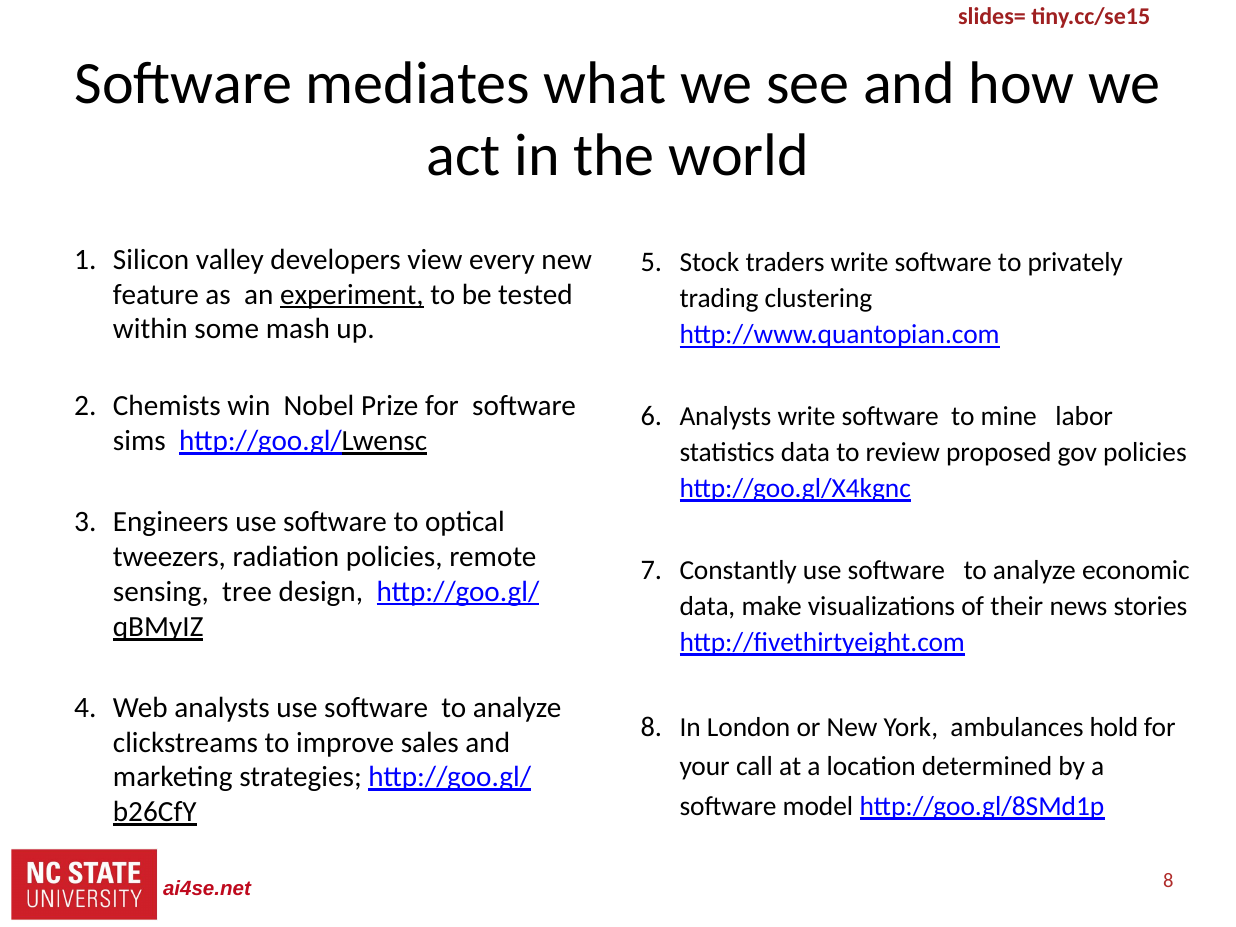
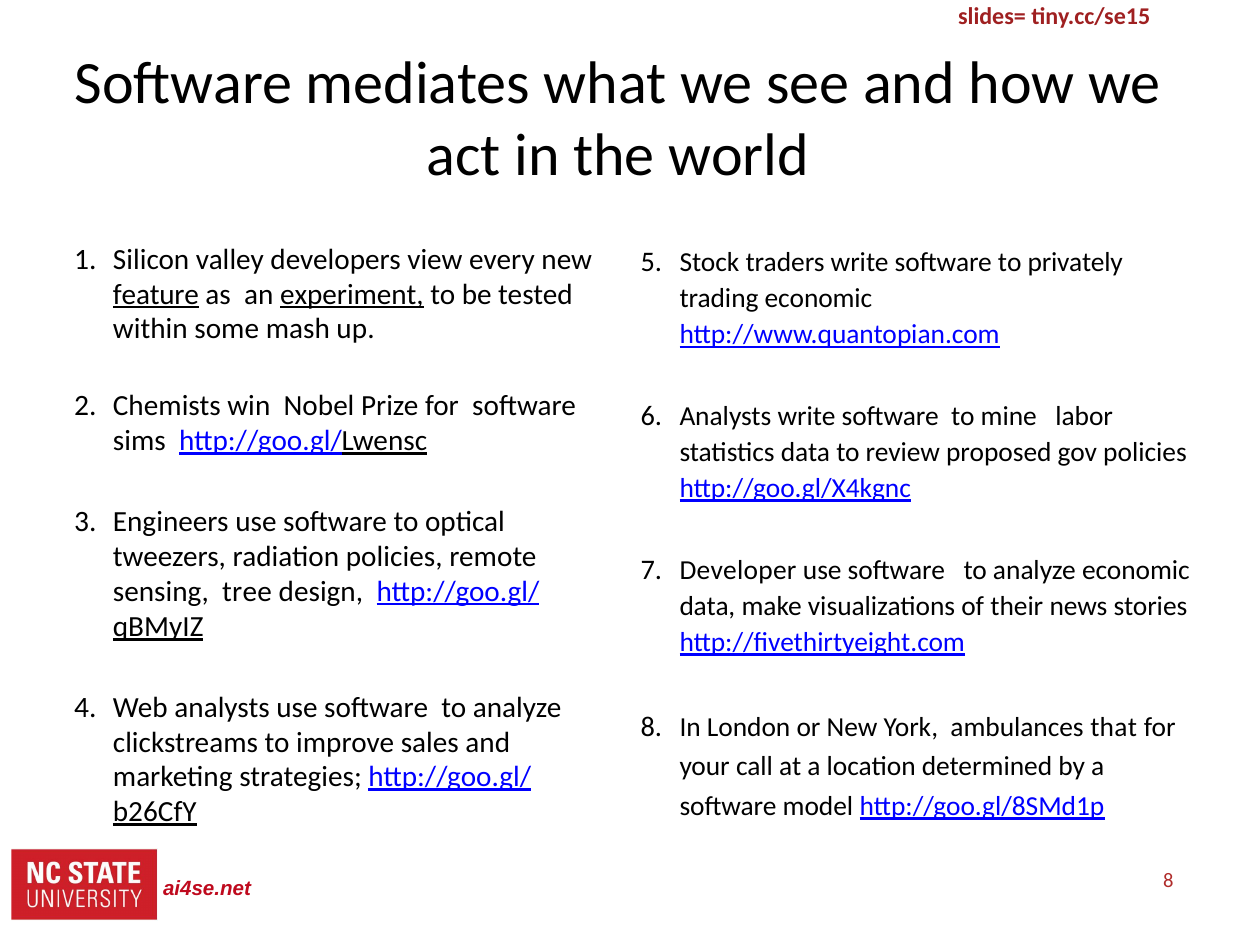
feature underline: none -> present (156, 295)
trading clustering: clustering -> economic (818, 299)
Constantly: Constantly -> Developer (738, 570)
hold: hold -> that (1114, 727)
